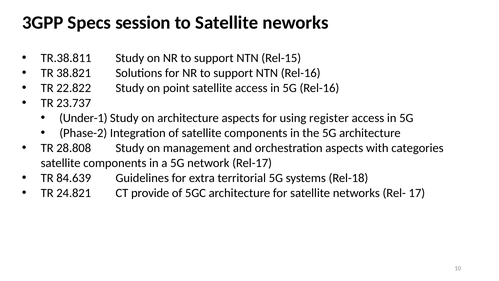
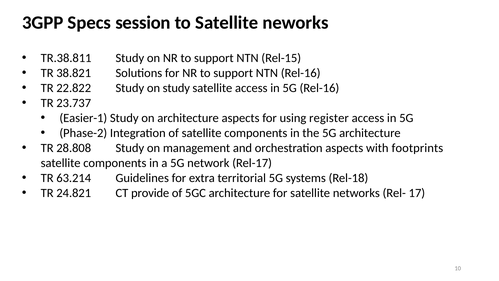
on point: point -> study (176, 88)
Under-1: Under-1 -> Easier-1 (83, 118)
categories: categories -> footprints (417, 148)
84.639: 84.639 -> 63.214 (74, 178)
